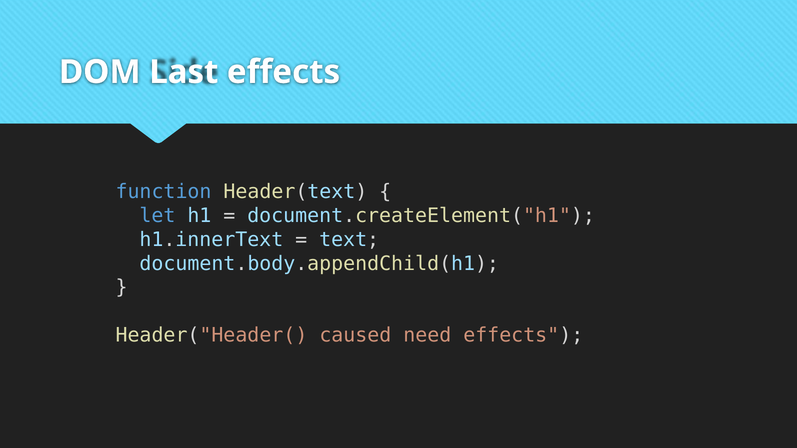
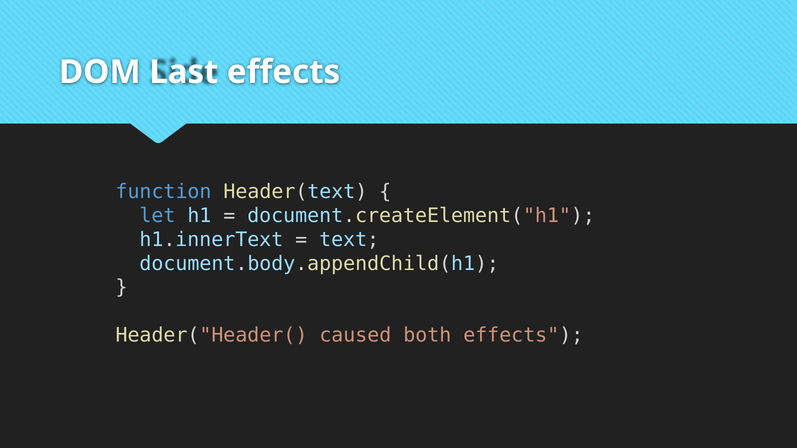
need: need -> both (427, 335)
